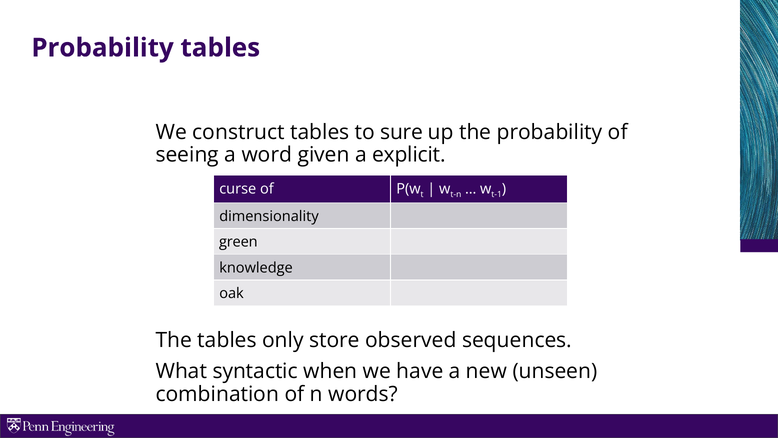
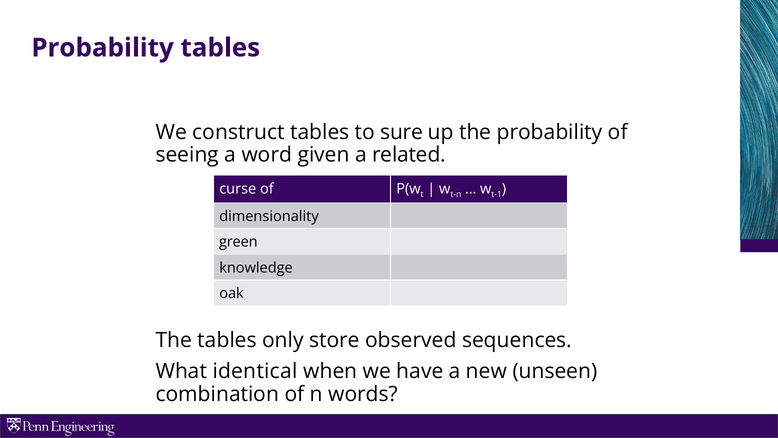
explicit: explicit -> related (409, 155)
syntactic: syntactic -> identical (255, 371)
